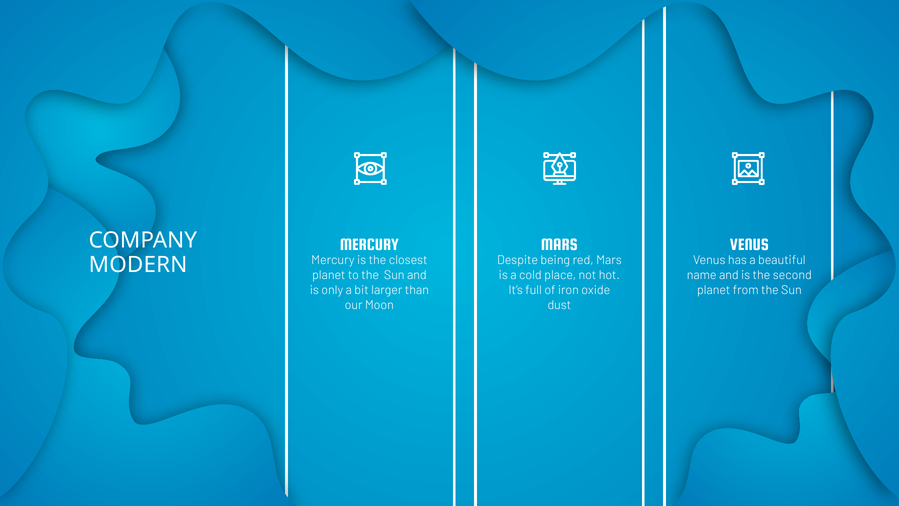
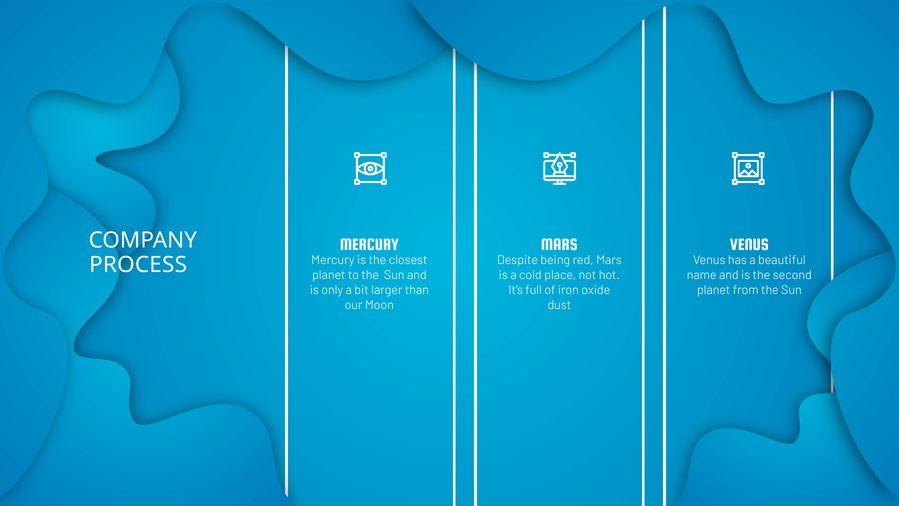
MODERN: MODERN -> PROCESS (138, 265)
